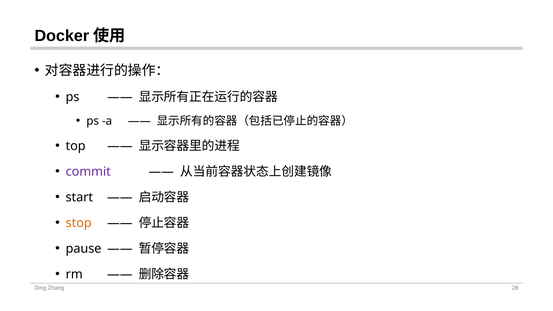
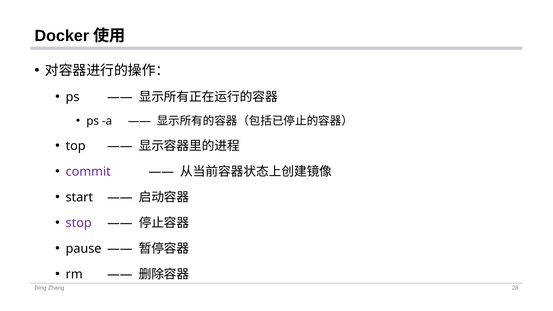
stop colour: orange -> purple (79, 223)
